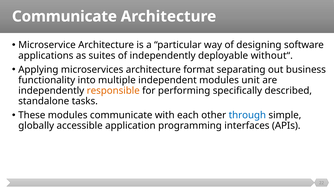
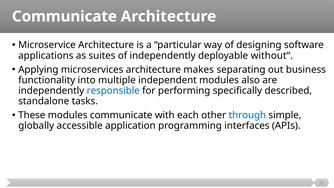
format: format -> makes (199, 70)
unit: unit -> also (251, 80)
responsible colour: orange -> blue (113, 91)
